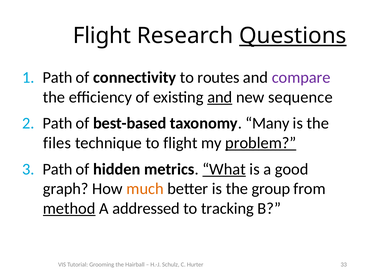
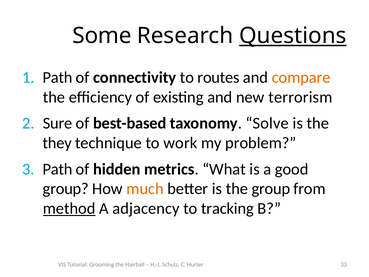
Flight: Flight -> Some (102, 36)
compare colour: purple -> orange (301, 77)
and underline: present -> none (220, 97)
sequence: sequence -> terrorism (300, 97)
Path: Path -> Sure (58, 123)
Many: Many -> Solve (267, 123)
files: files -> they (57, 143)
to flight: flight -> work (180, 143)
problem underline: present -> none (261, 143)
What underline: present -> none (224, 169)
graph: graph -> group (66, 189)
addressed: addressed -> adjacency (146, 208)
